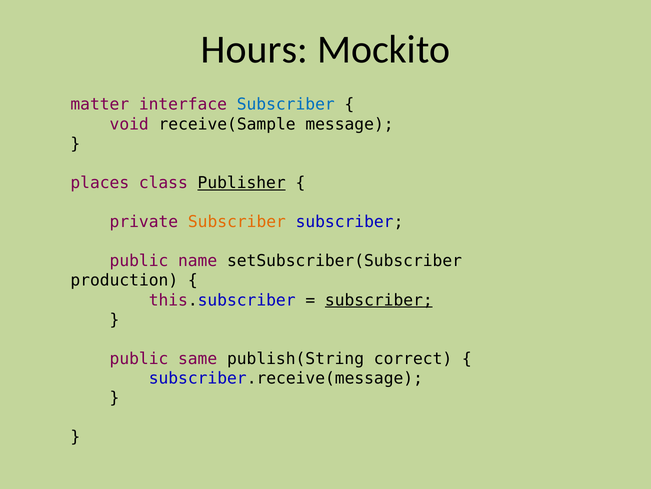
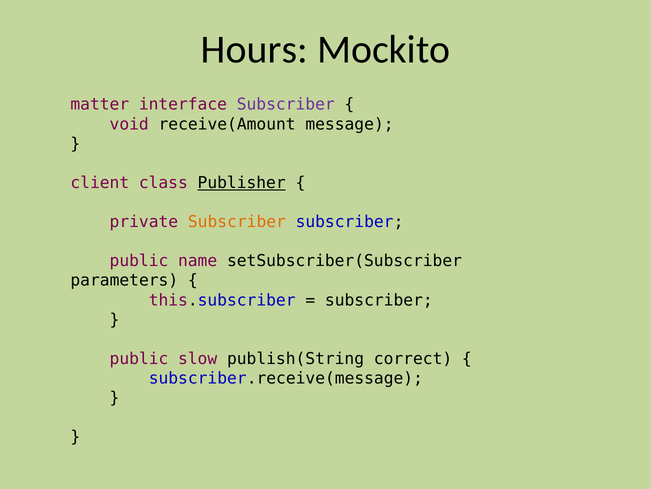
Subscriber colour: blue -> purple (286, 104)
receive(Sample: receive(Sample -> receive(Amount (227, 124)
places: places -> client (100, 183)
production: production -> parameters (124, 280)
subscriber underline: present -> none (379, 300)
same: same -> slow (198, 358)
